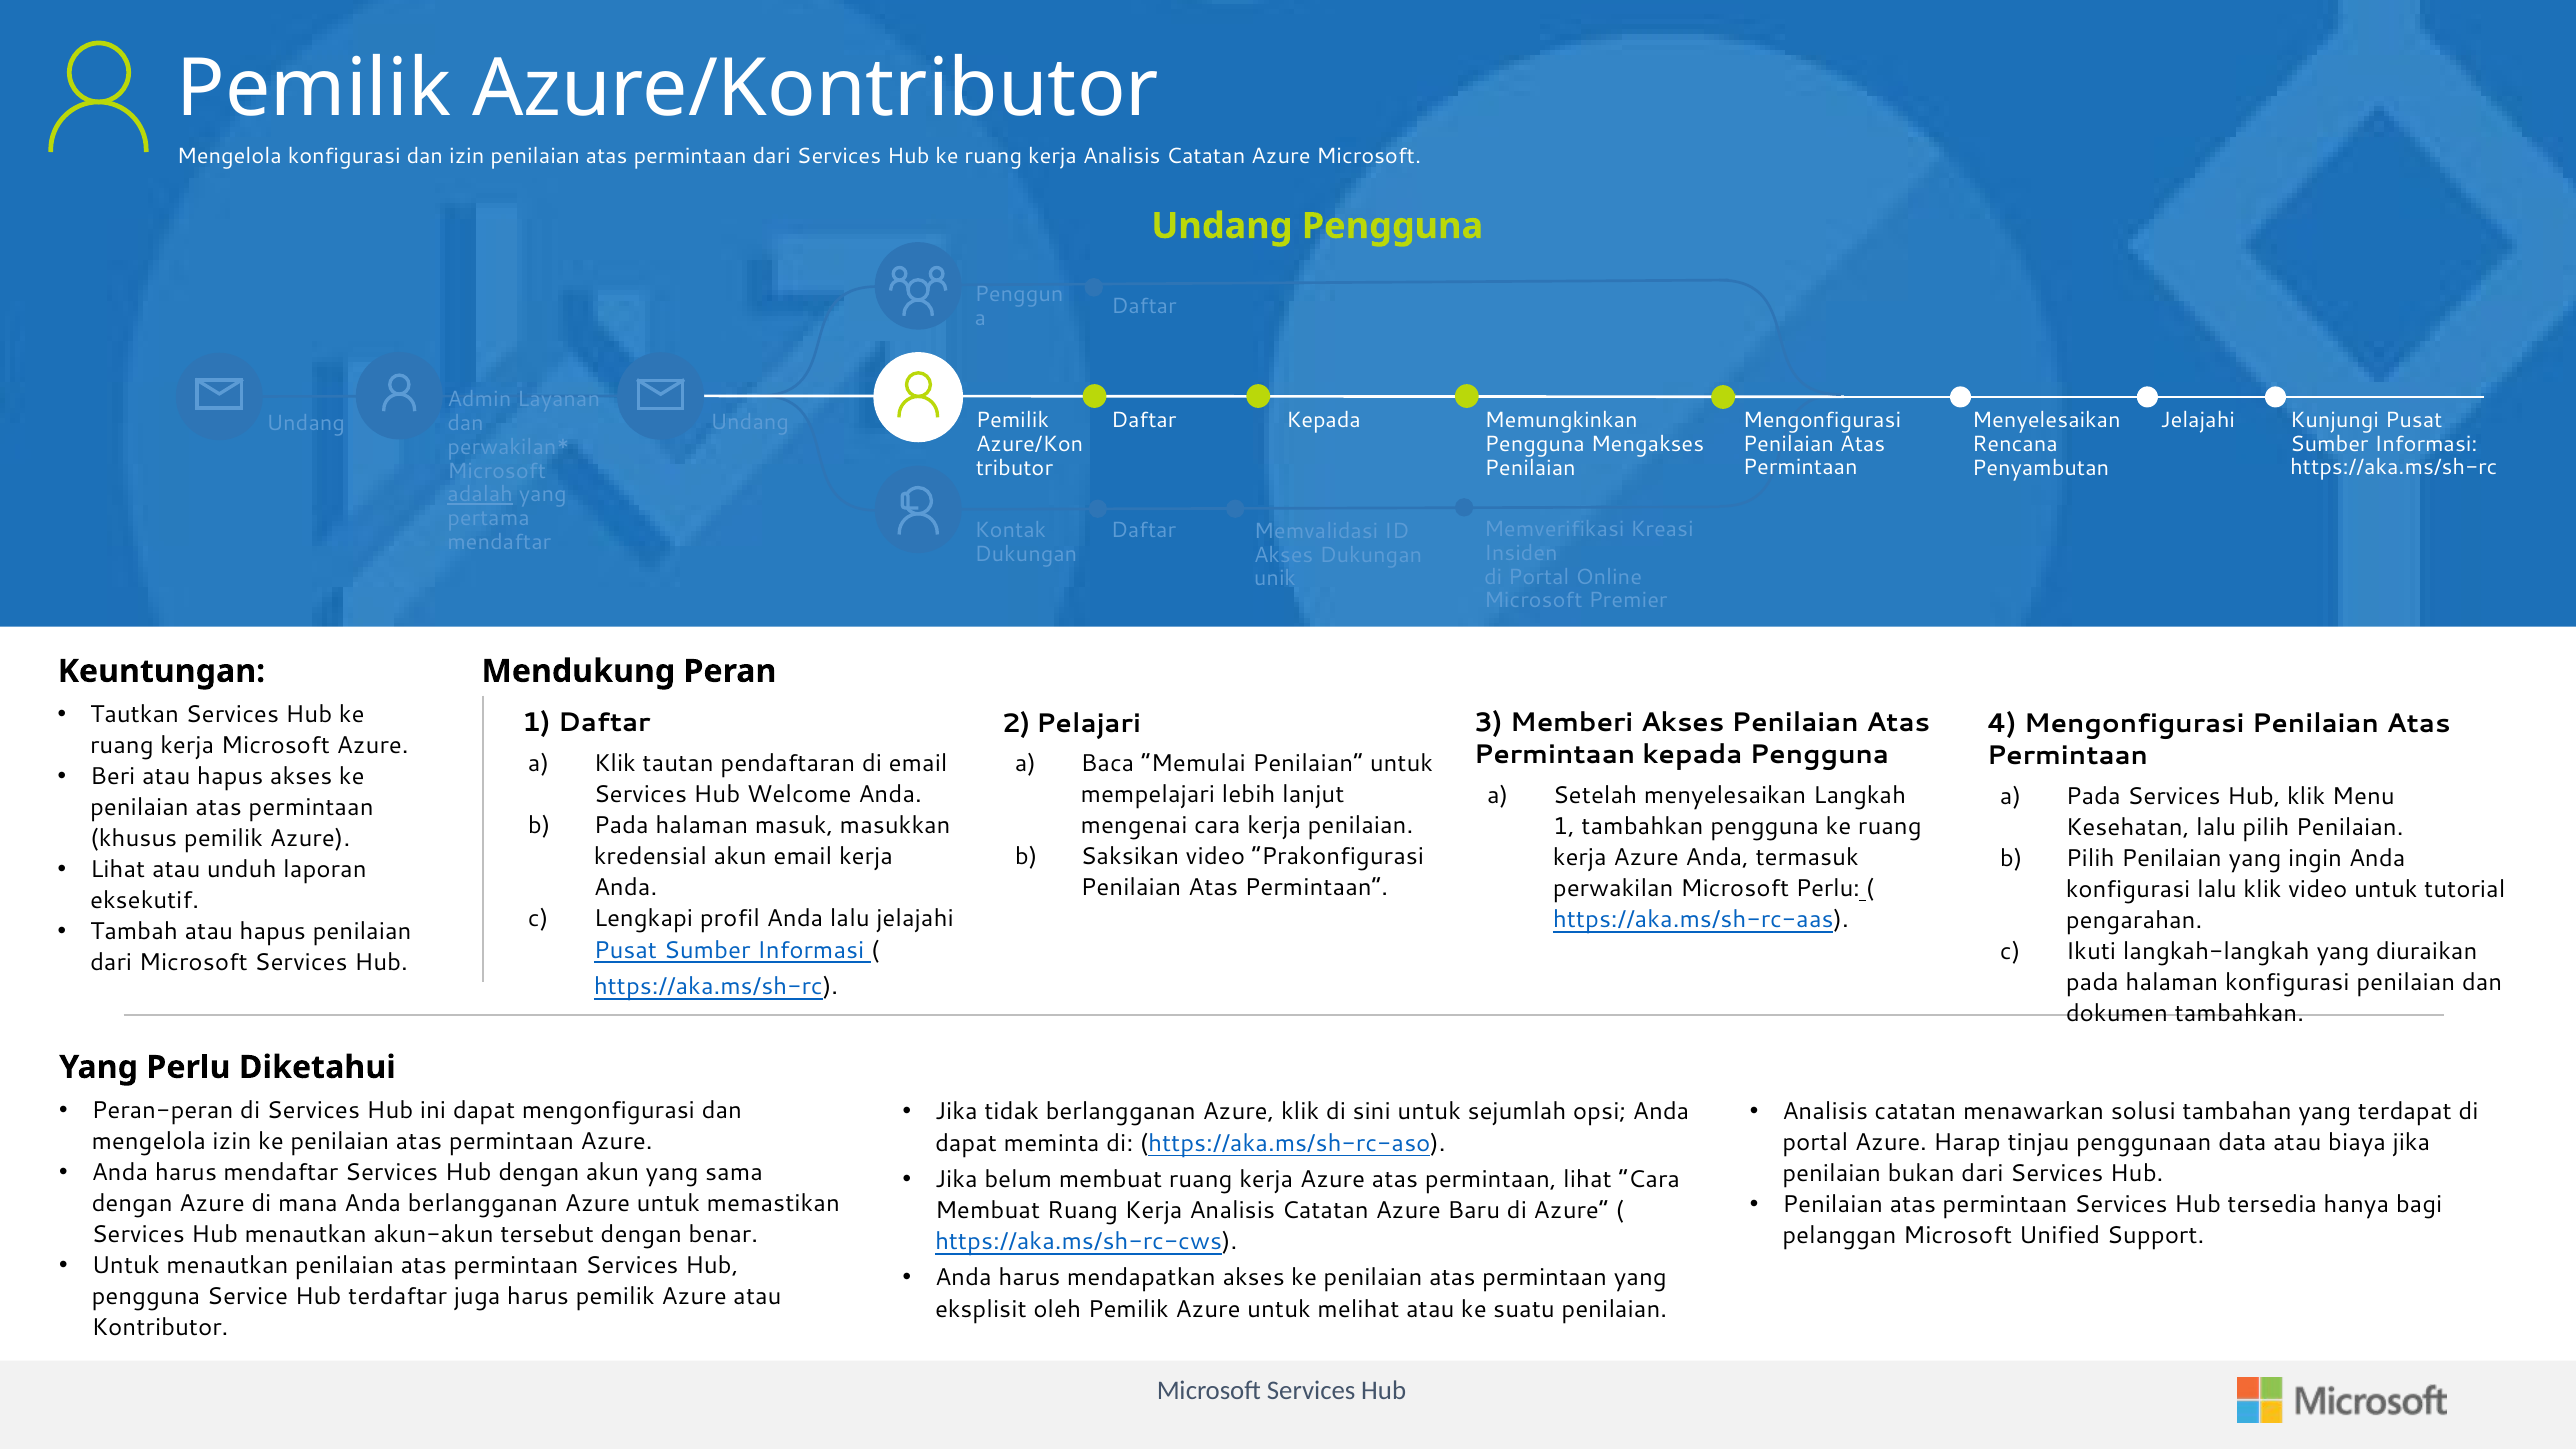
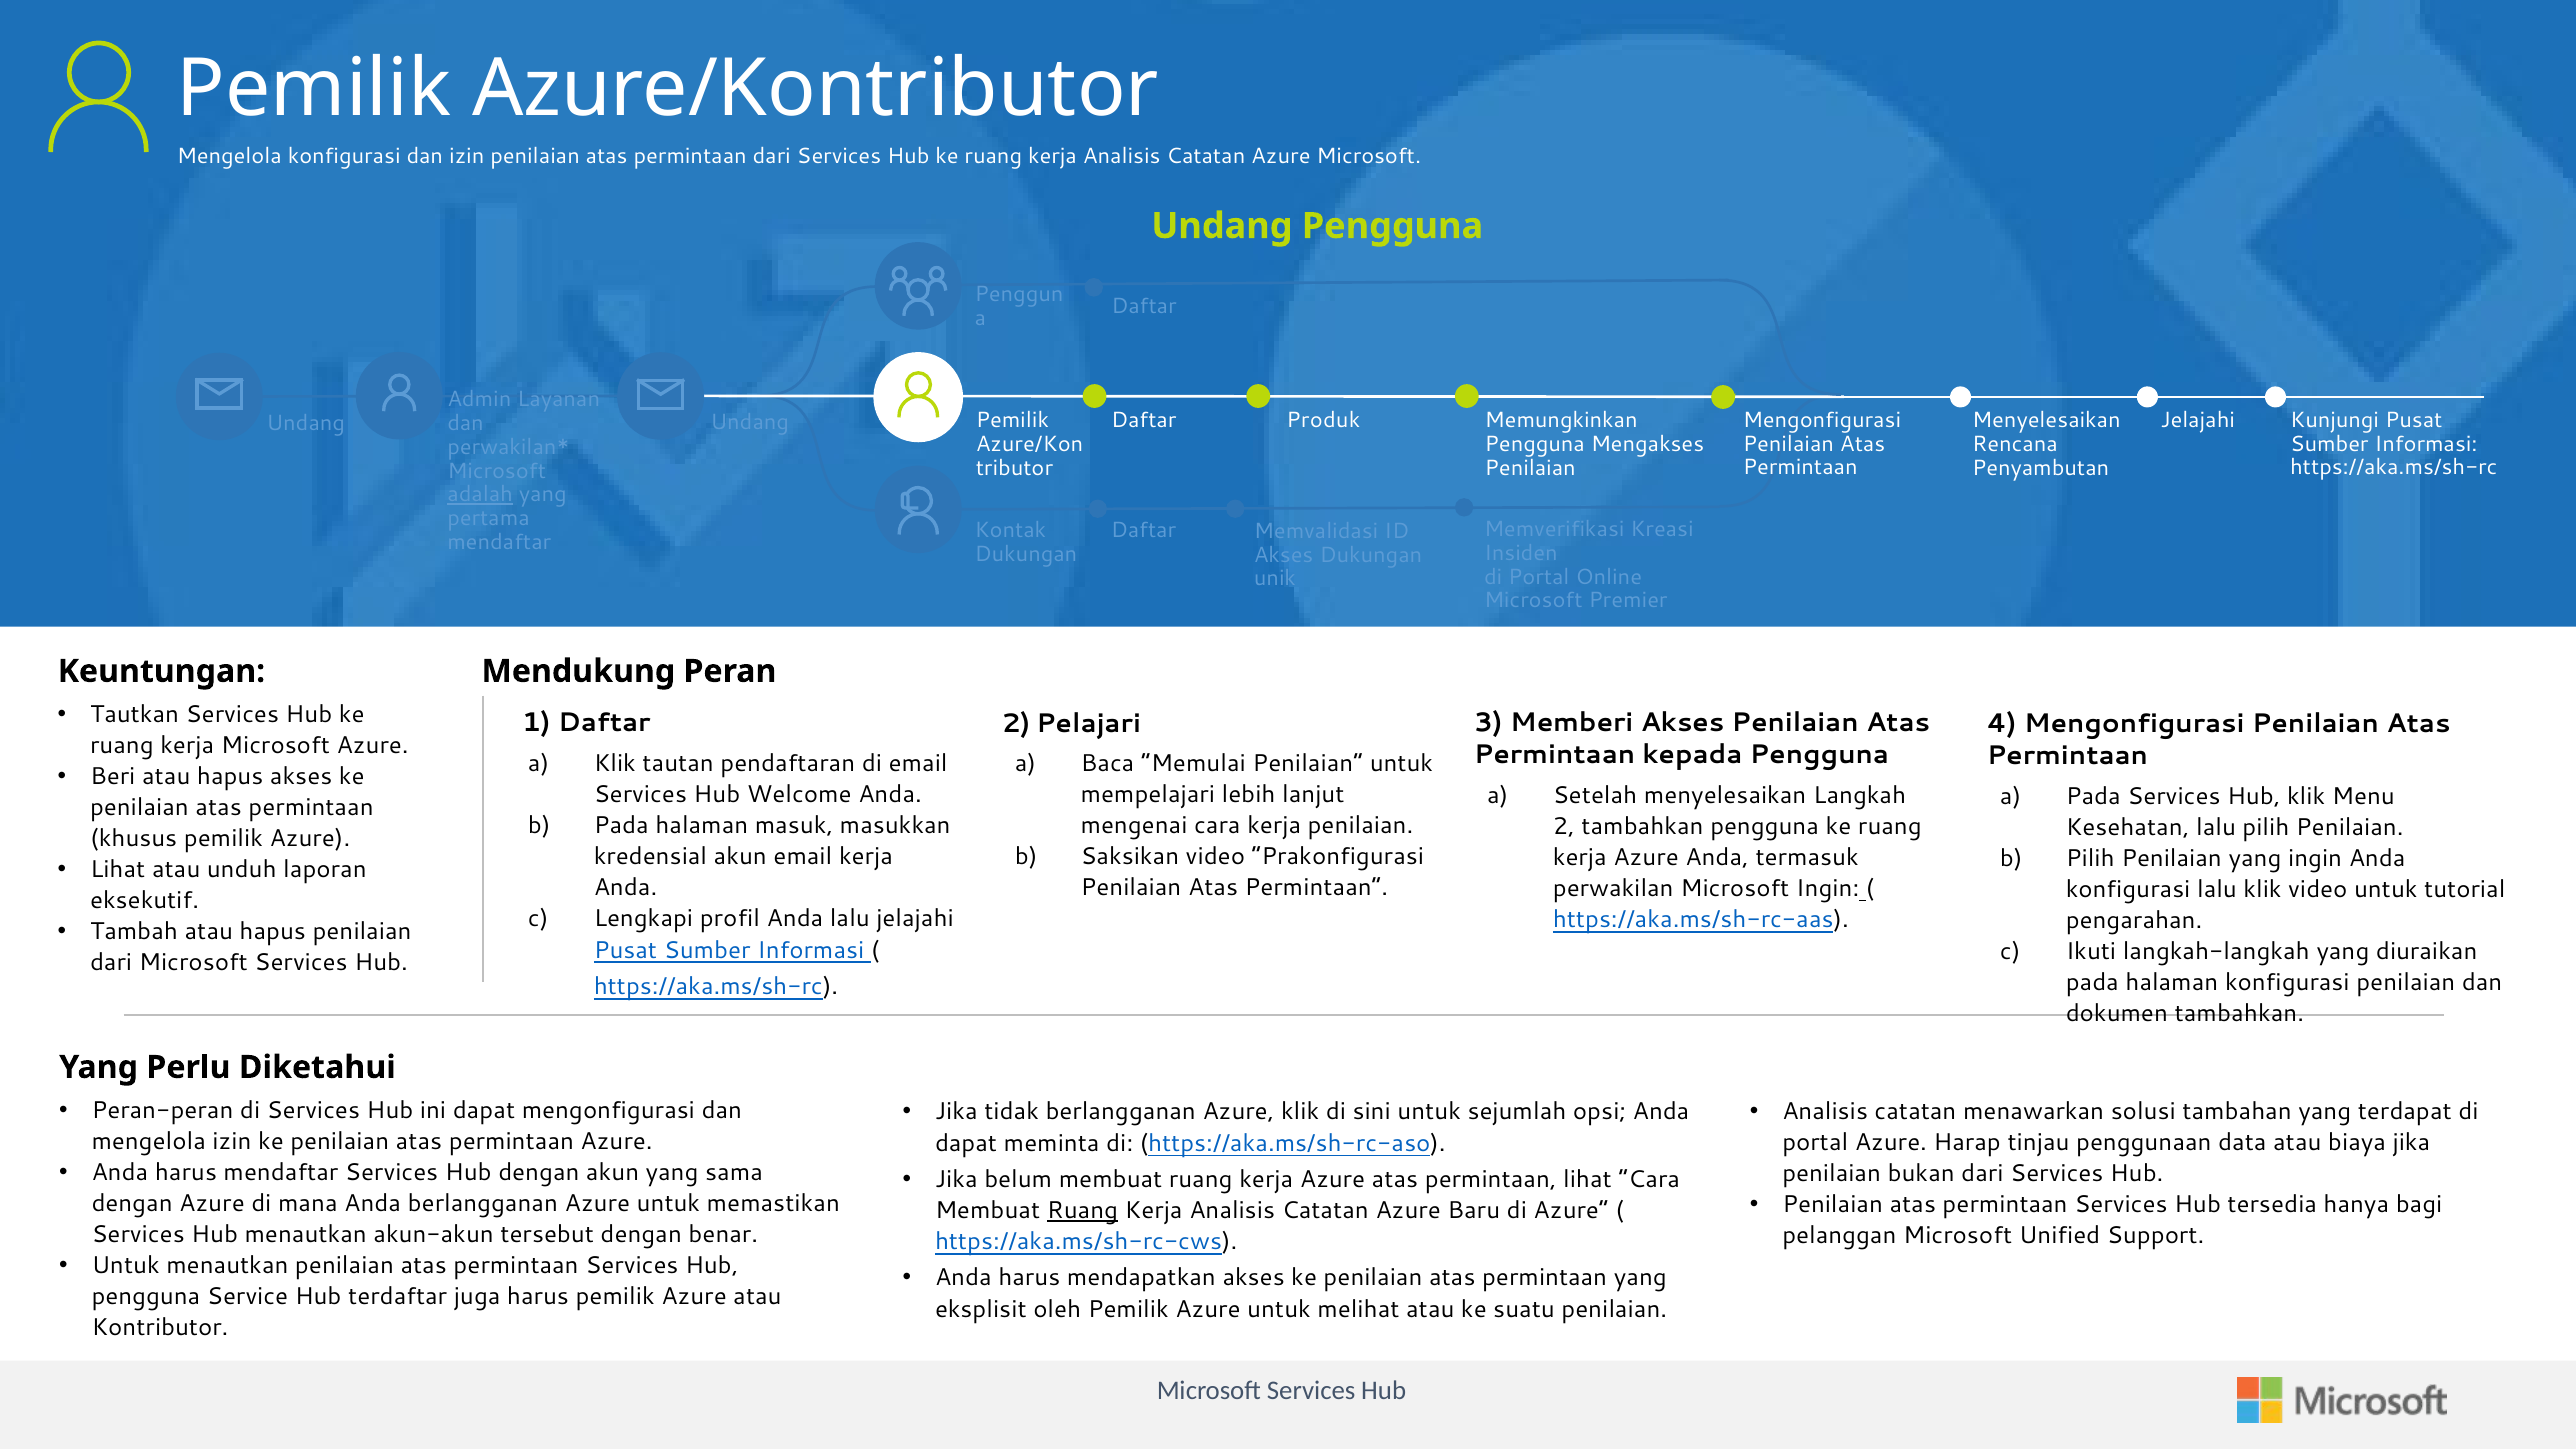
Kepada: Kepada -> Produk (1323, 420)
1: 1 -> 2 (1564, 826)
Microsoft Perlu: Perlu -> Ingin (1828, 888)
Ruang underline: none -> present (1082, 1210)
